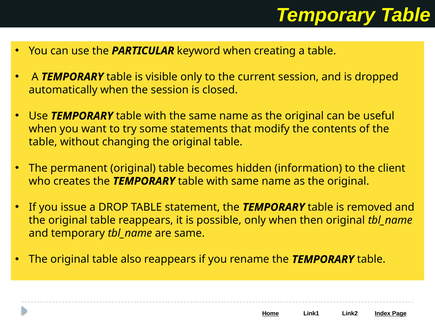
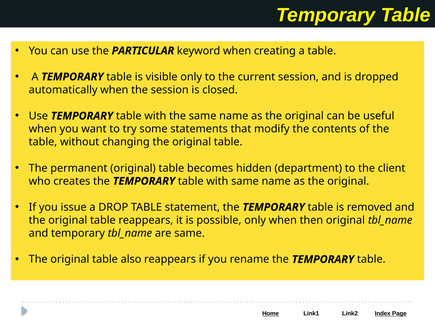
information: information -> department (308, 168)
